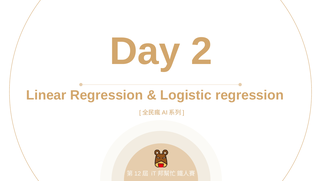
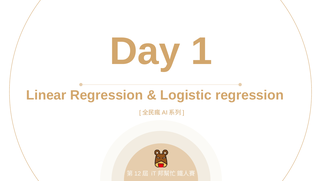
2: 2 -> 1 (202, 51)
